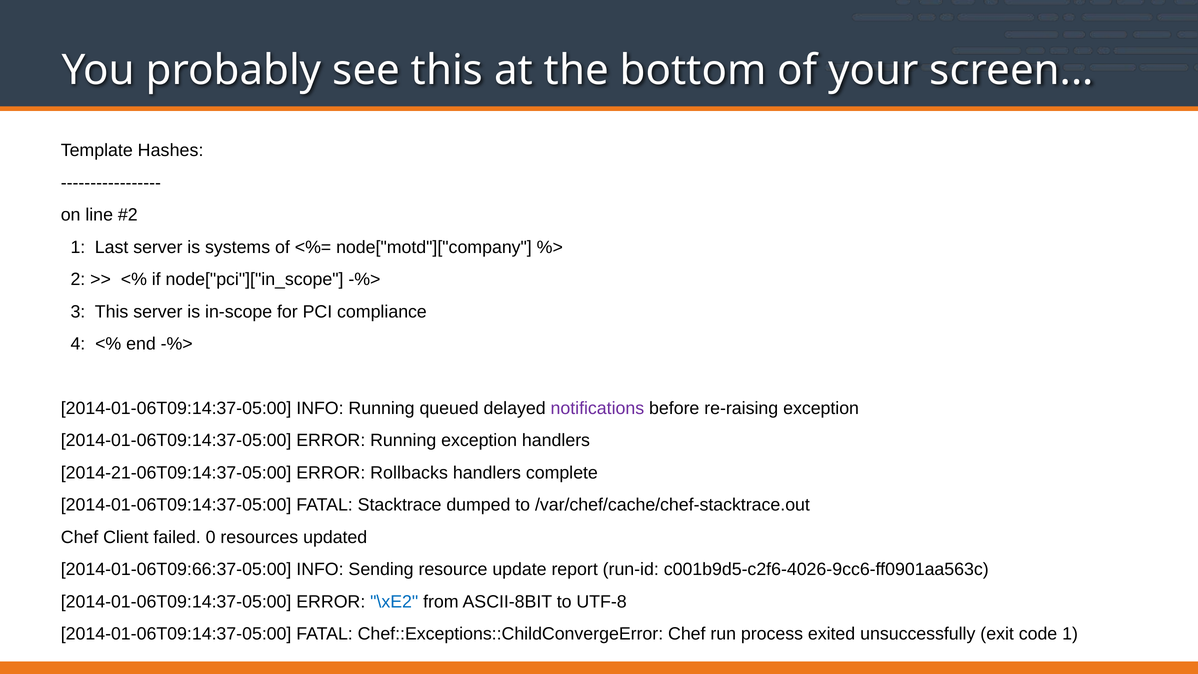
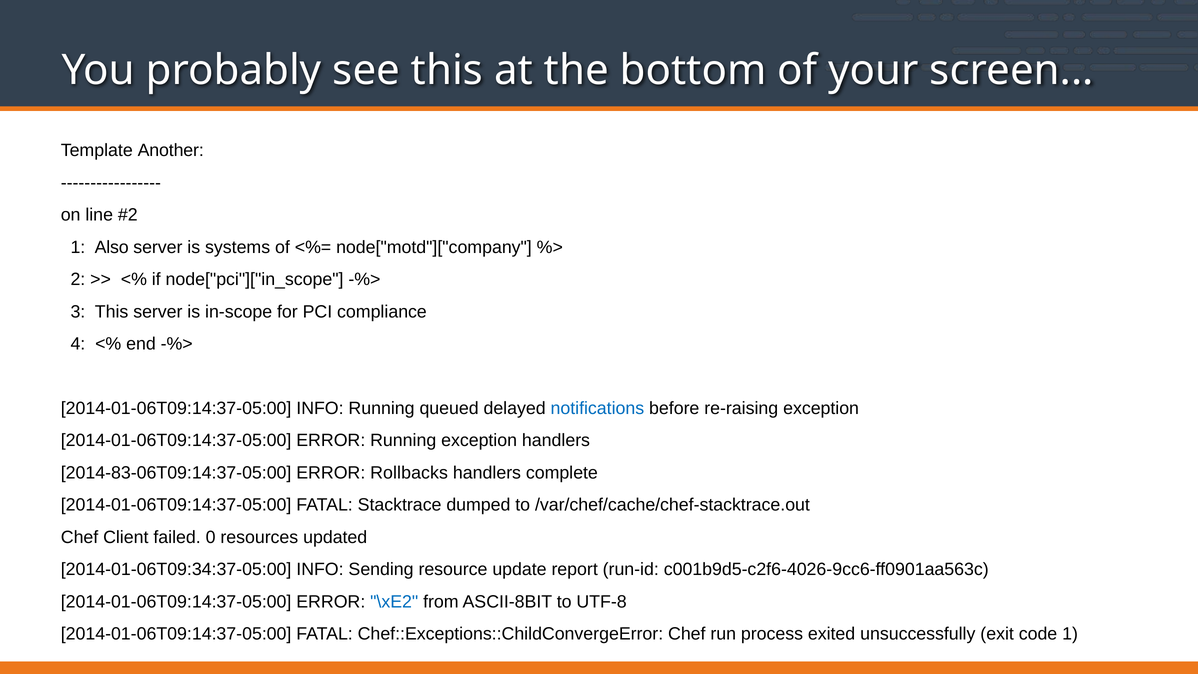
Hashes: Hashes -> Another (171, 150)
Last: Last -> Also (112, 247)
notifications colour: purple -> blue (597, 408)
2014-21-06T09:14:37-05:00: 2014-21-06T09:14:37-05:00 -> 2014-83-06T09:14:37-05:00 (176, 473)
2014-01-06T09:66:37-05:00: 2014-01-06T09:66:37-05:00 -> 2014-01-06T09:34:37-05:00 (176, 569)
